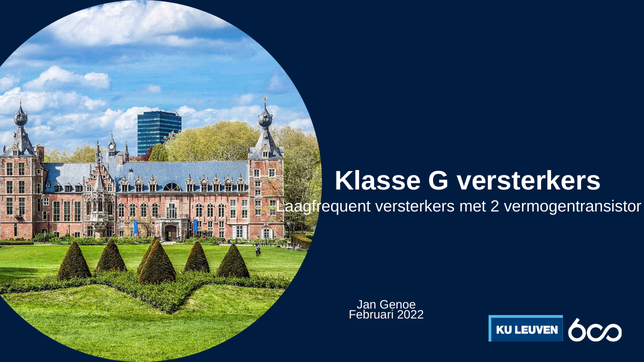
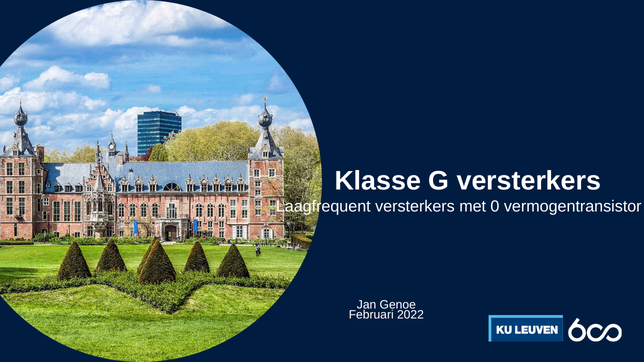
2: 2 -> 0 (495, 206)
